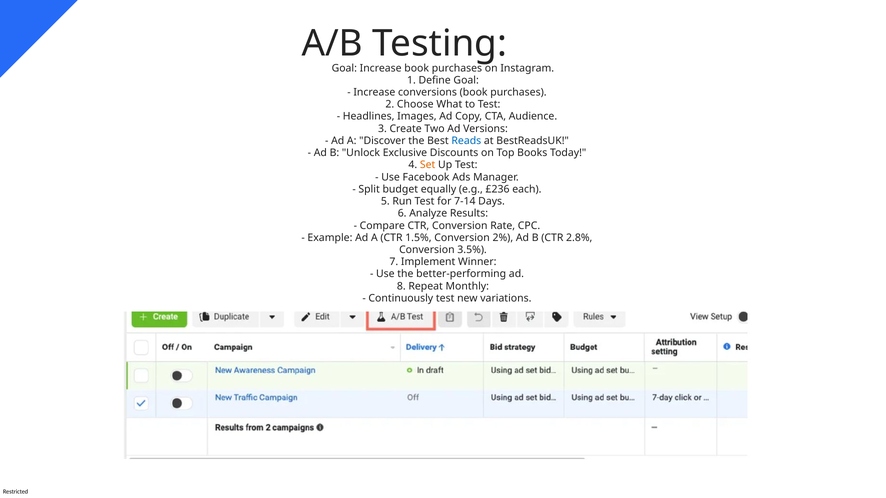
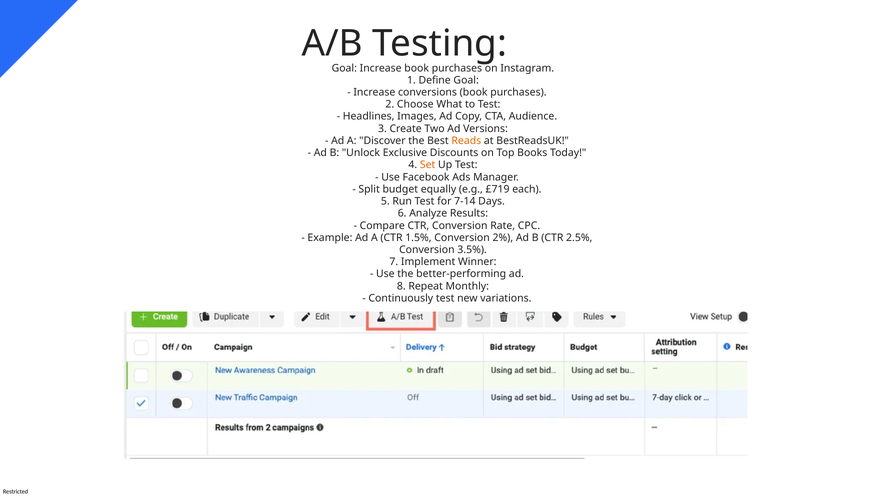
Reads colour: blue -> orange (466, 141)
£236: £236 -> £719 (498, 189)
2.8%: 2.8% -> 2.5% (579, 238)
